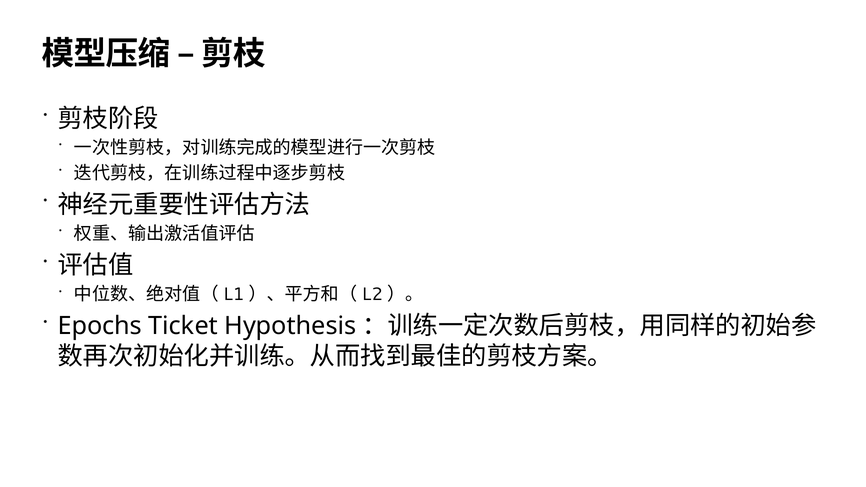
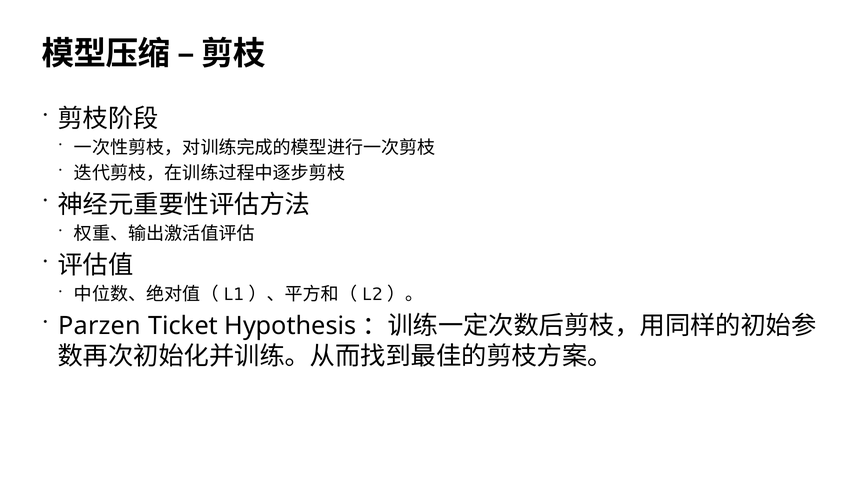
Epochs: Epochs -> Parzen (100, 326)
